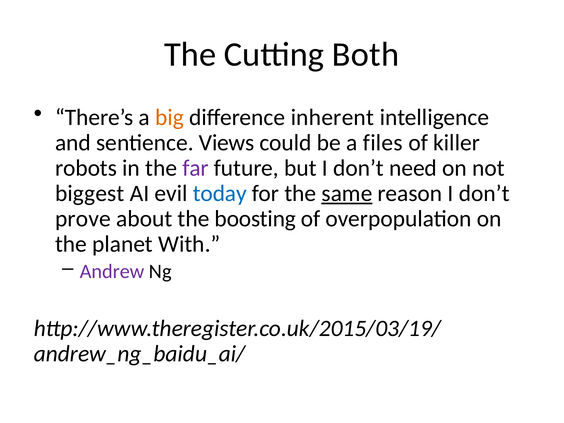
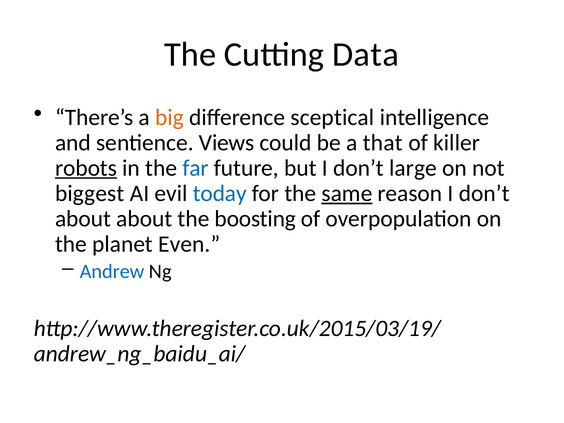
Both: Both -> Data (365, 55)
inherent: inherent -> sceptical (332, 117)
files: files -> that (383, 143)
robots underline: none -> present (86, 168)
far colour: purple -> blue (195, 168)
need: need -> large (413, 168)
prove: prove -> about (83, 219)
With: With -> Even (189, 244)
Andrew colour: purple -> blue (112, 271)
